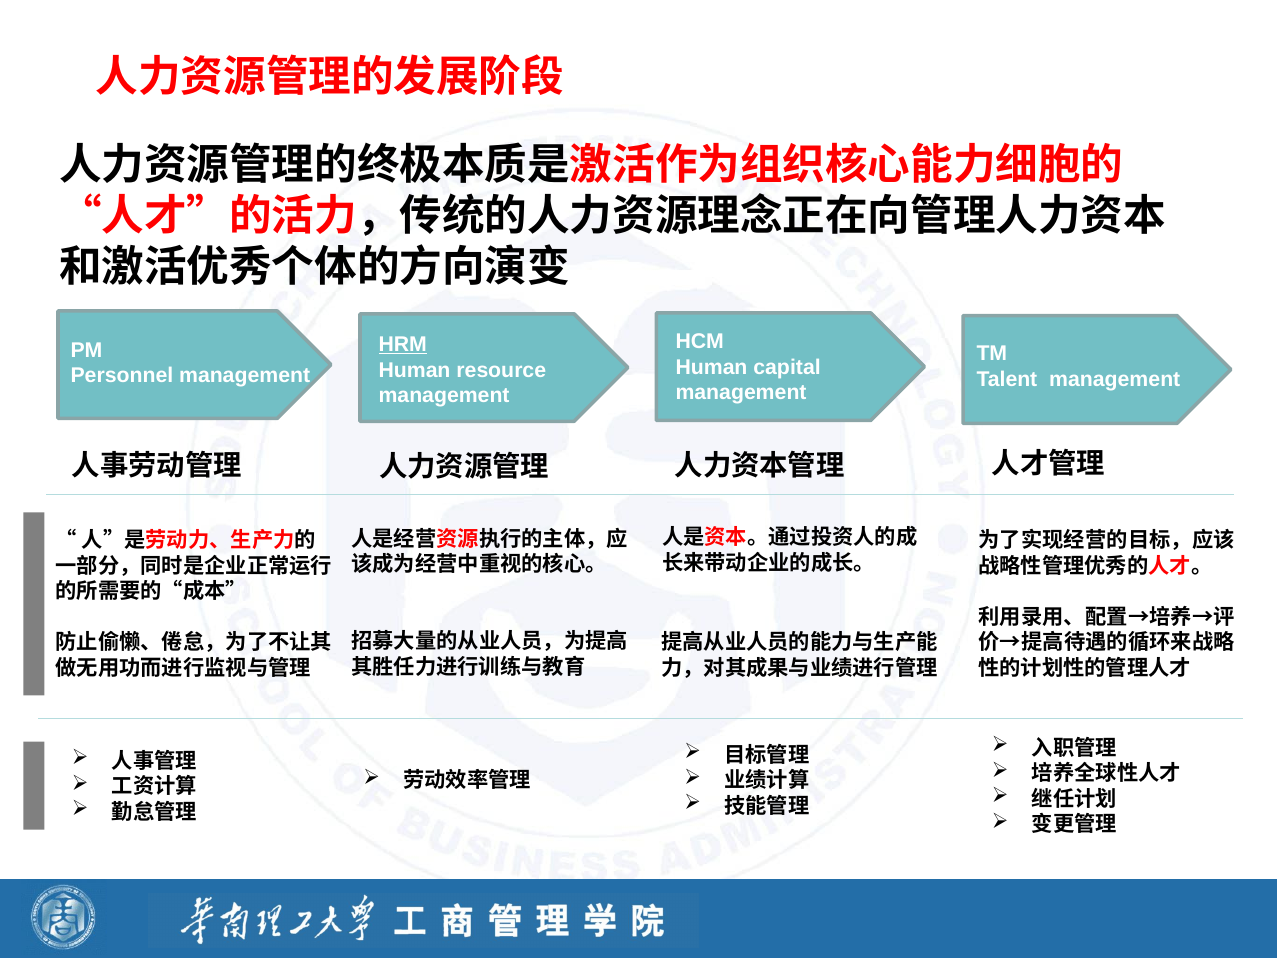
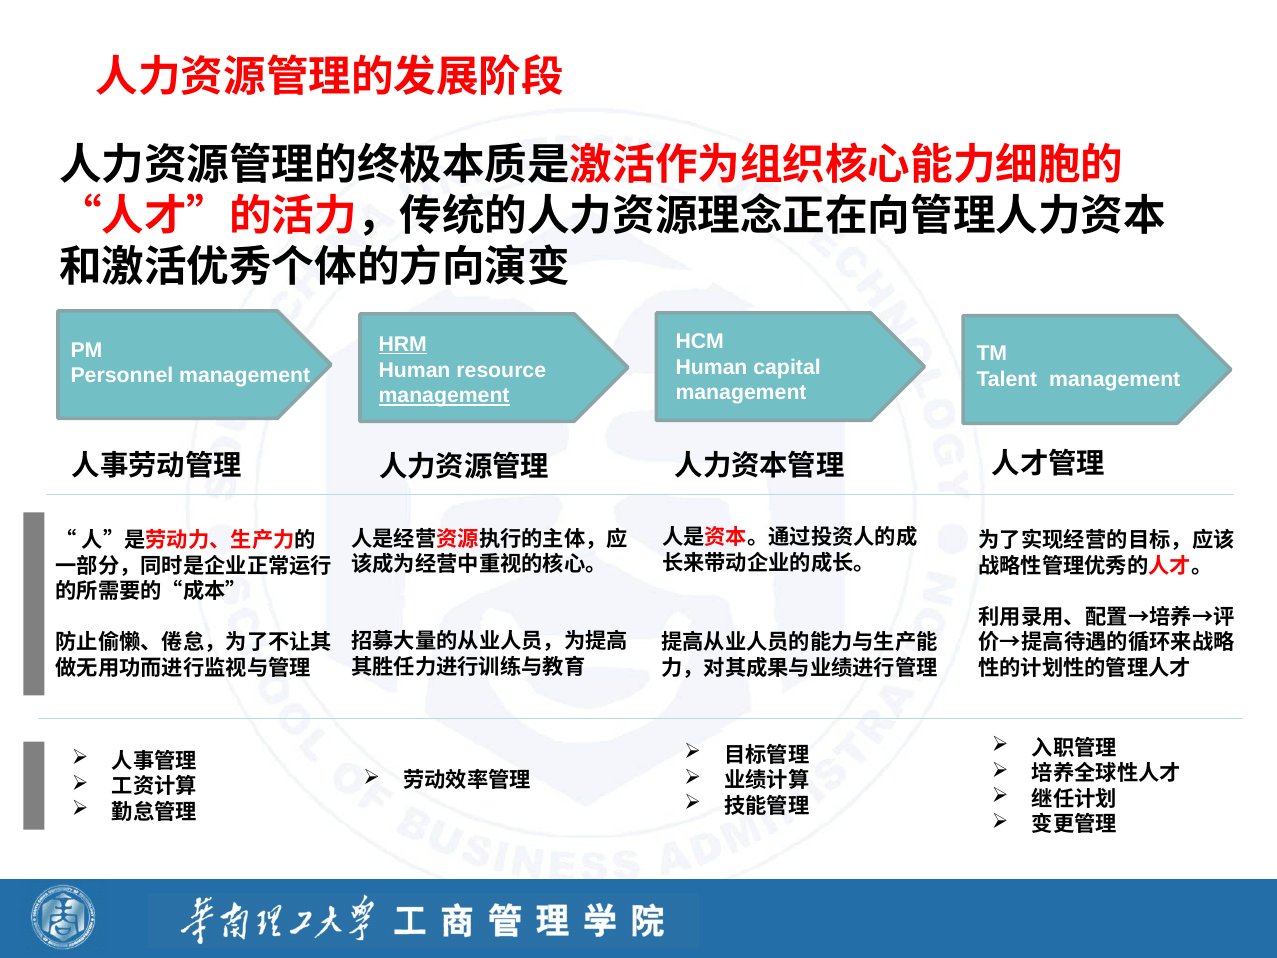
management underline: none -> present (444, 396)
